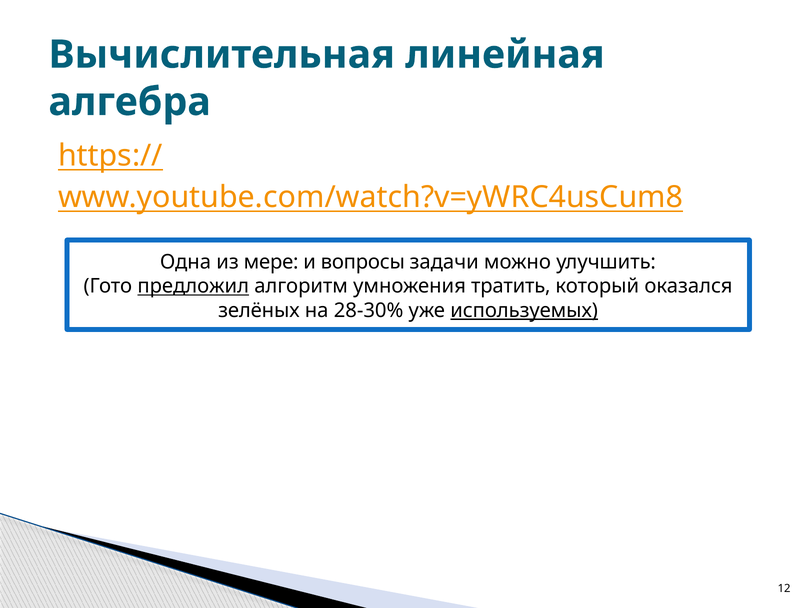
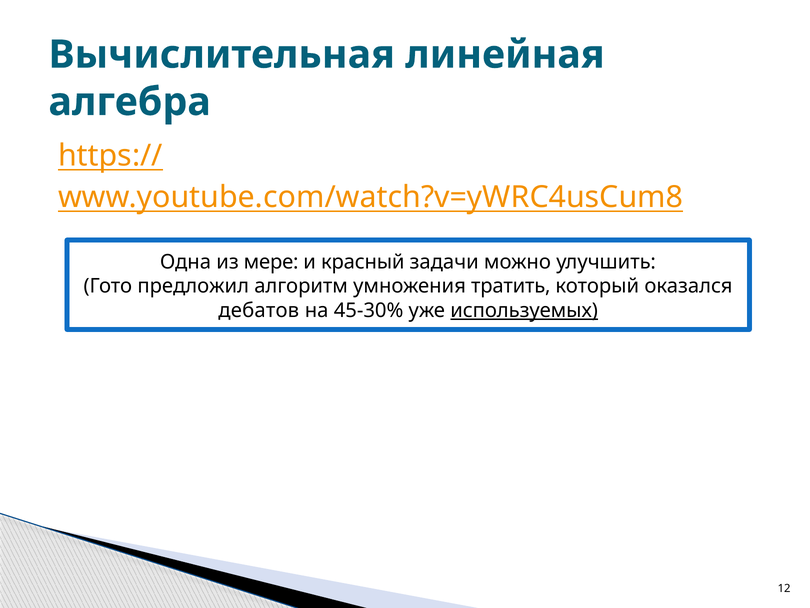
вопросы: вопросы -> красный (363, 262)
предложил underline: present -> none (193, 286)
зелёных: зелёных -> дебатов (259, 310)
28-30%: 28-30% -> 45-30% (369, 310)
